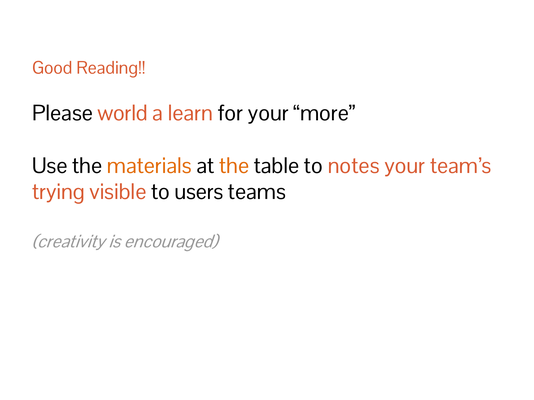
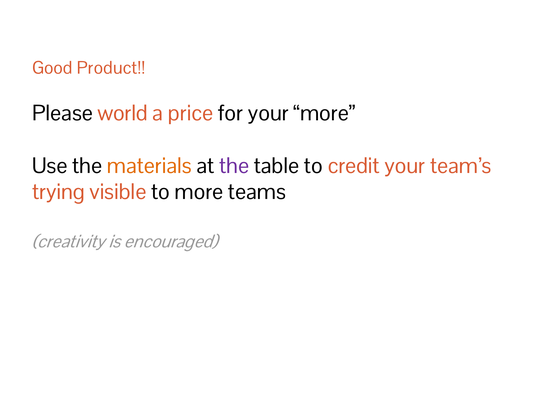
Reading: Reading -> Product (111, 68)
learn: learn -> price (190, 113)
the colour: orange -> purple (234, 166)
notes: notes -> credit (354, 166)
to users: users -> more (199, 192)
